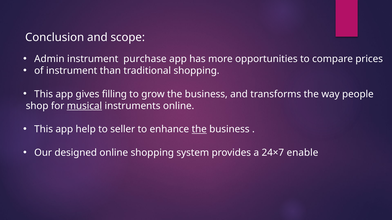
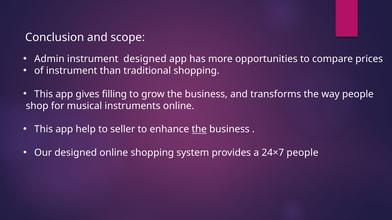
instrument purchase: purchase -> designed (145, 59)
musical underline: present -> none (84, 106)
24×7 enable: enable -> people (303, 153)
